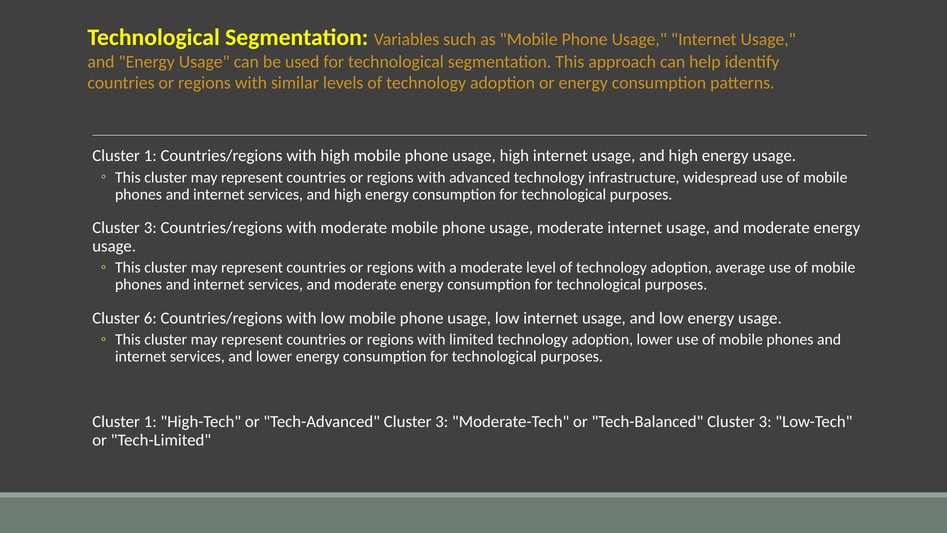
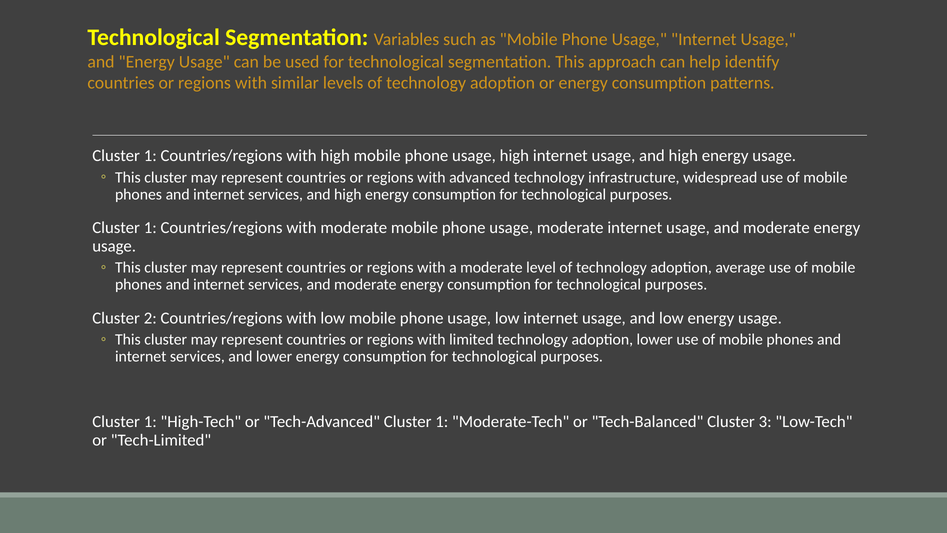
3: 3 -> 1 (150, 228)
6: 6 -> 2 (150, 318)
Tech-Advanced Cluster 3: 3 -> 1 (442, 422)
